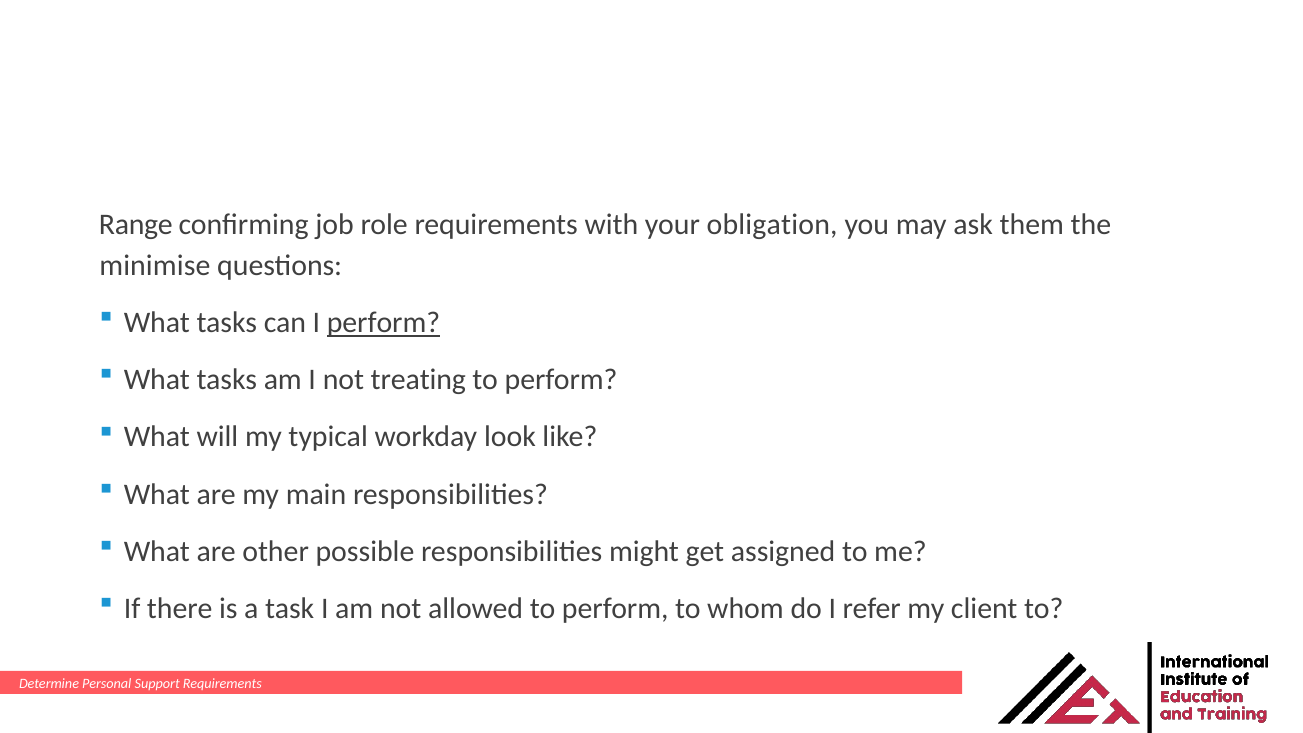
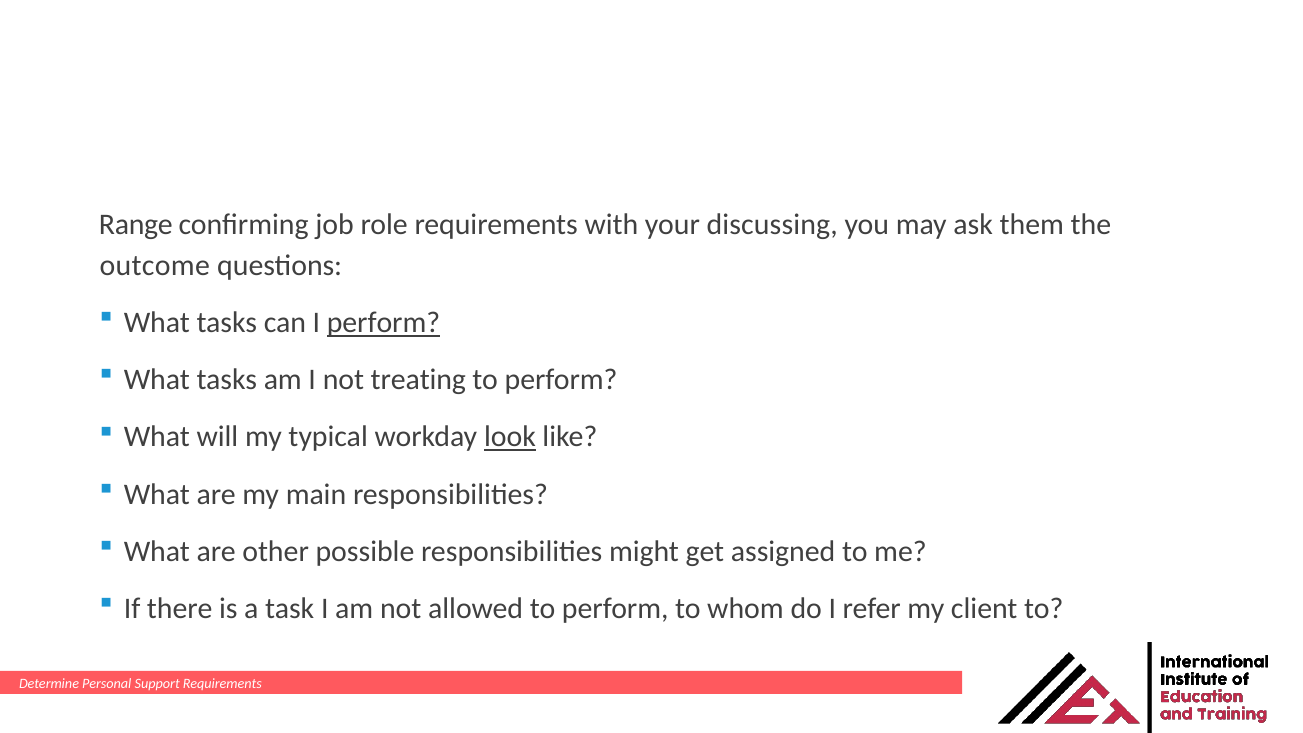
obligation: obligation -> discussing (772, 225)
minimise: minimise -> outcome (155, 266)
look underline: none -> present (510, 437)
